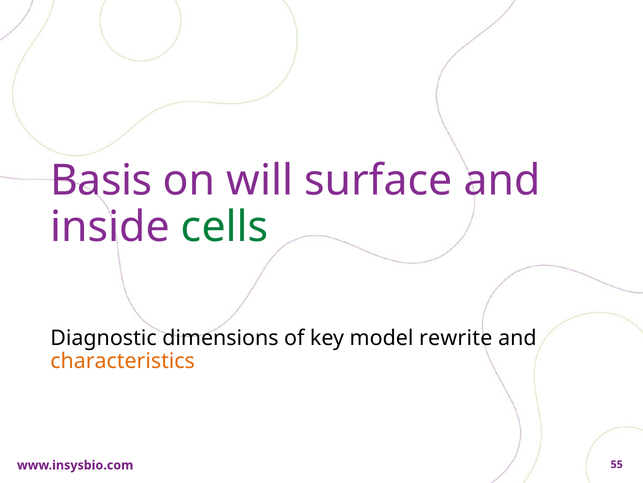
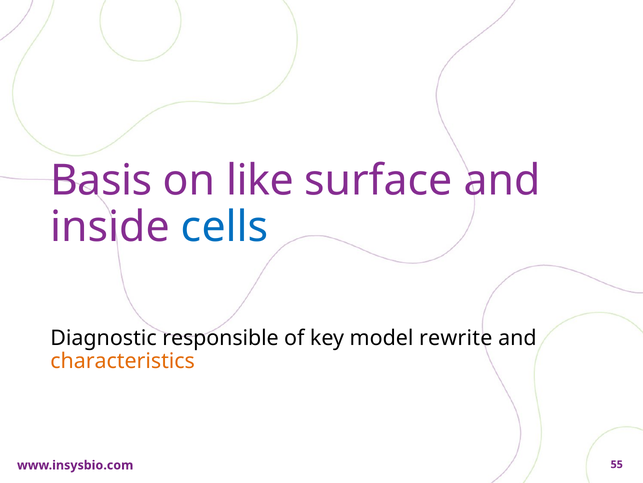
will: will -> like (260, 180)
cells colour: green -> blue (225, 227)
dimensions: dimensions -> responsible (220, 337)
